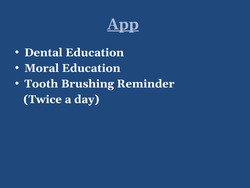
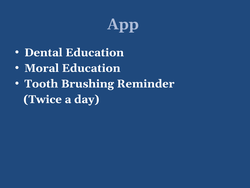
App underline: present -> none (123, 24)
